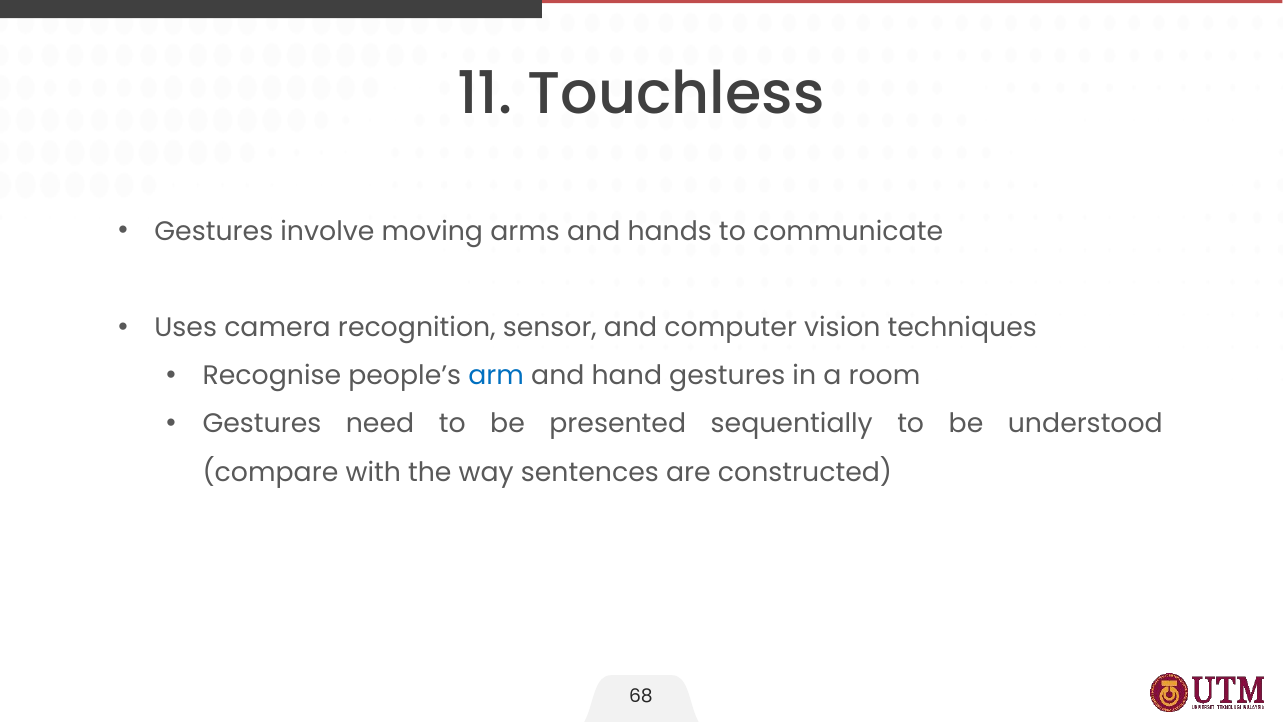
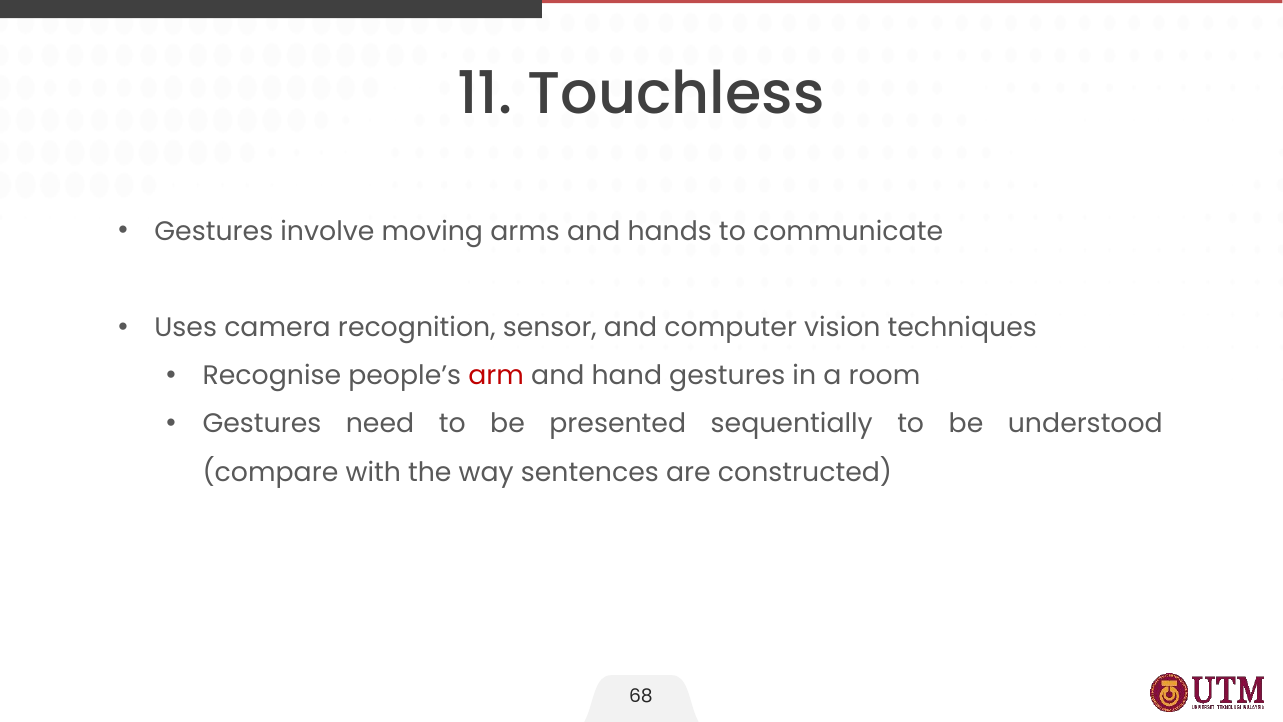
arm colour: blue -> red (496, 376)
